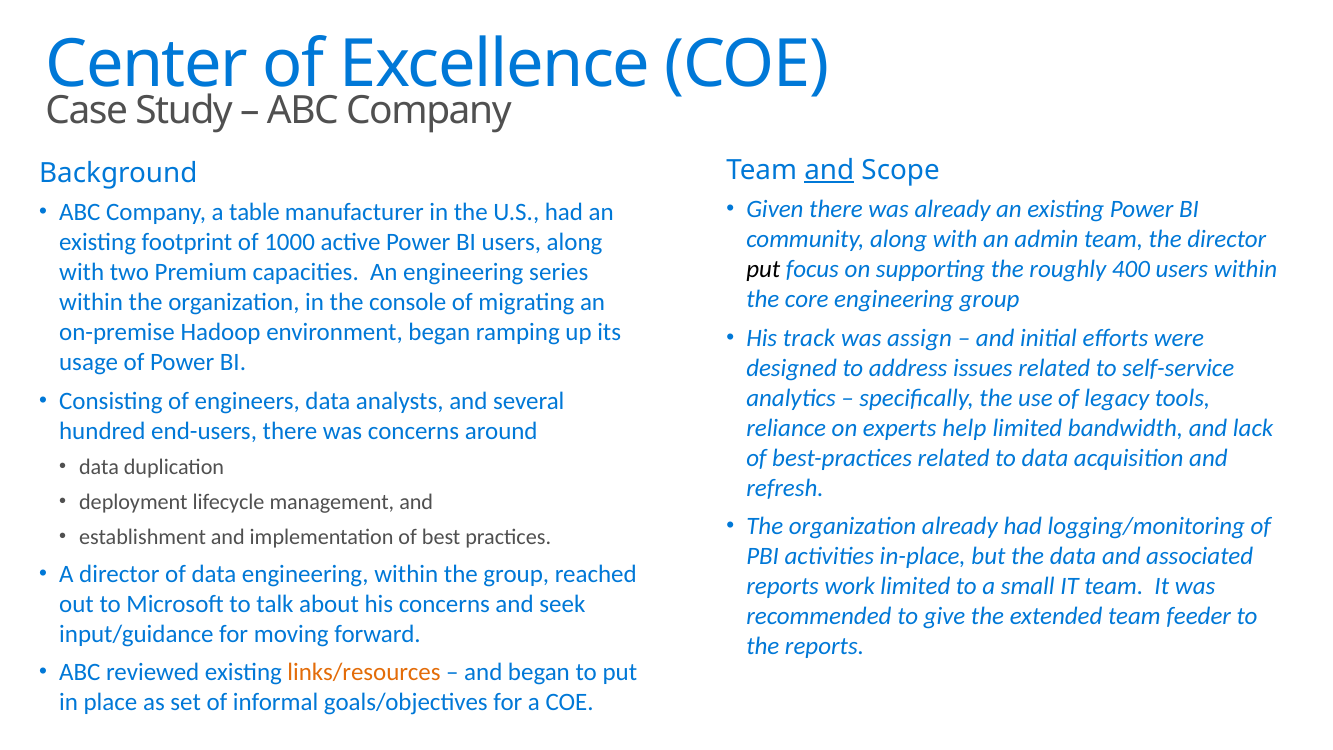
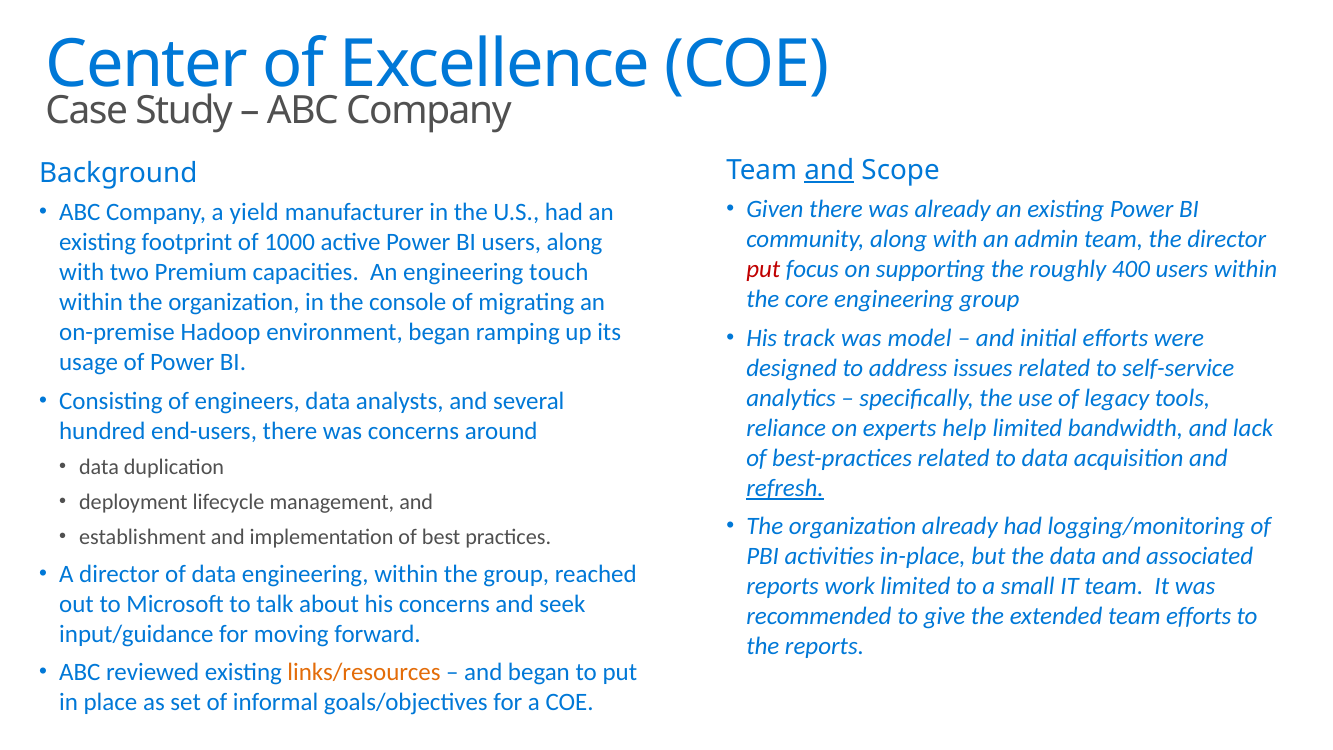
table: table -> yield (254, 213)
put colour: black -> red (763, 270)
series: series -> touch (559, 273)
assign: assign -> model (920, 338)
refresh underline: none -> present (785, 488)
team feeder: feeder -> efforts (1199, 616)
